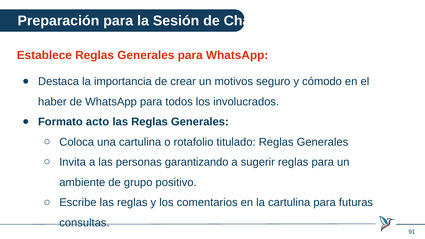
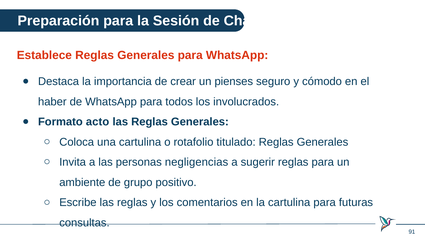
motivos: motivos -> pienses (234, 82)
garantizando: garantizando -> negligencias (197, 162)
